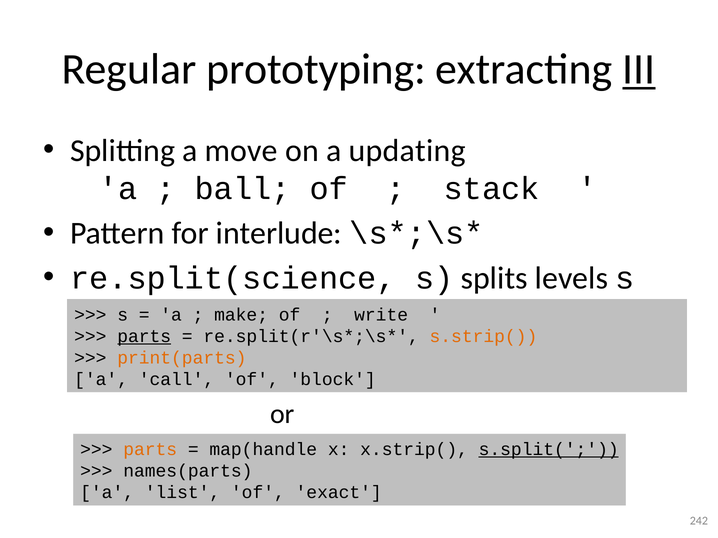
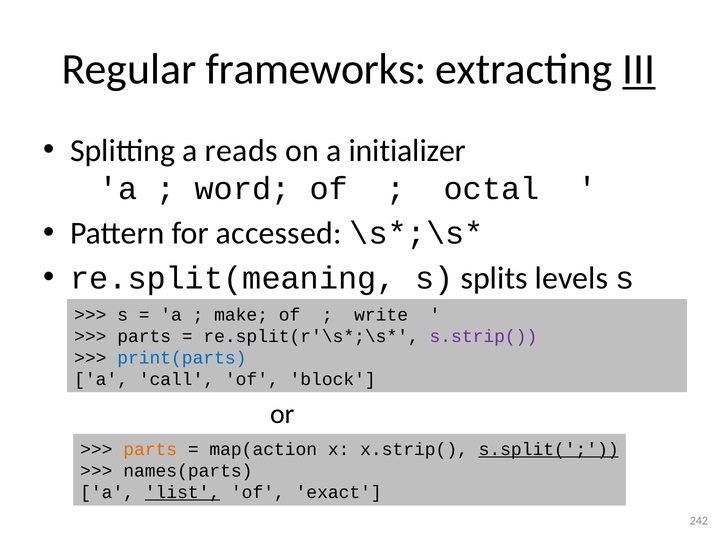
prototyping: prototyping -> frameworks (316, 70)
move: move -> reads (241, 151)
updating: updating -> initializer (407, 151)
ball: ball -> word (243, 189)
stack: stack -> octal (492, 189)
interlude: interlude -> accessed (279, 234)
re.split(science: re.split(science -> re.split(meaning (233, 278)
parts underline: present -> none (144, 336)
s.strip( colour: orange -> purple (483, 336)
print(parts colour: orange -> blue (182, 358)
map(handle: map(handle -> map(action (263, 450)
list underline: none -> present (183, 493)
